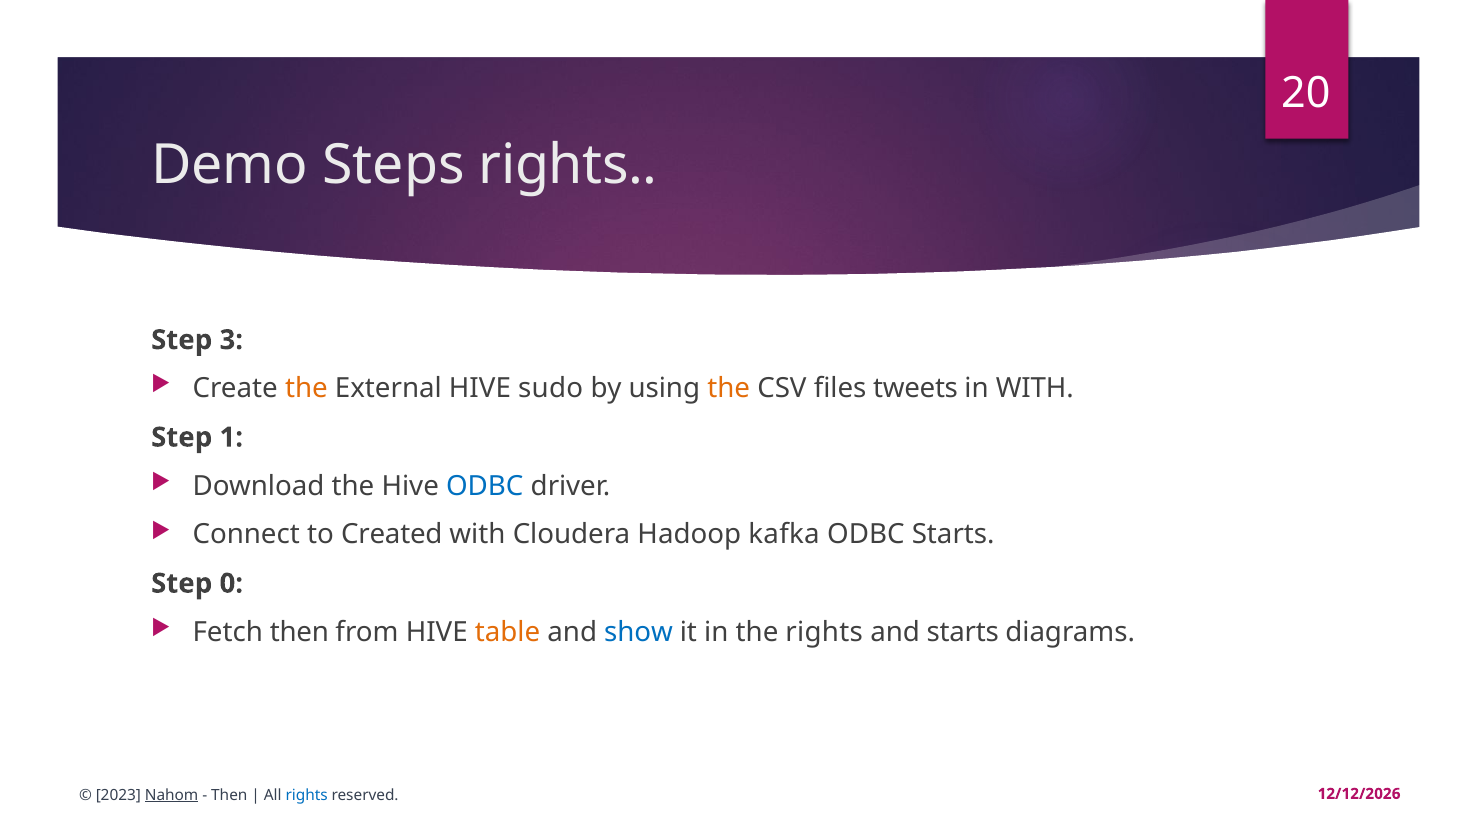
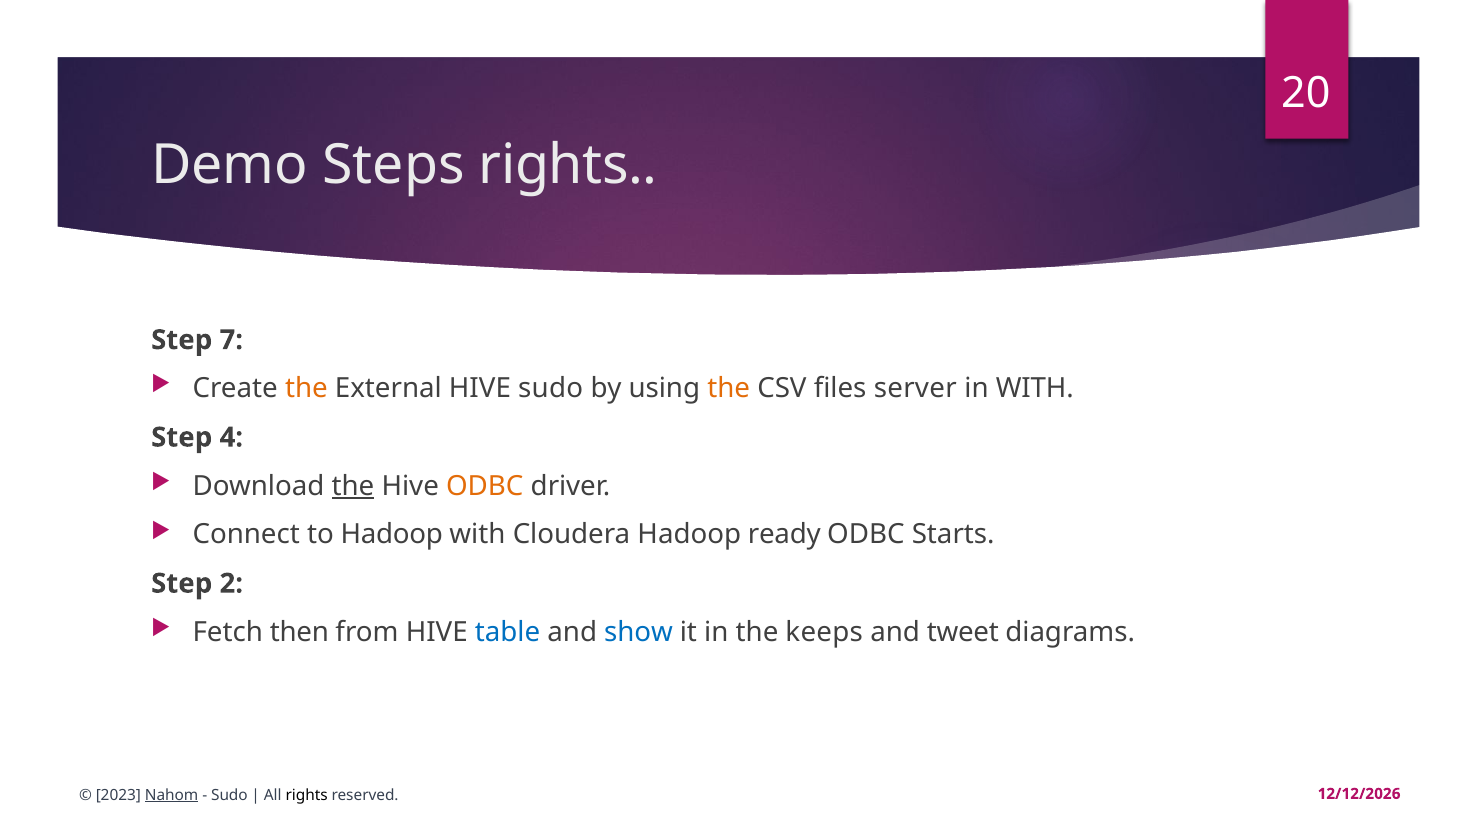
3: 3 -> 7 (231, 340)
tweets: tweets -> server (915, 388)
1: 1 -> 4 (231, 437)
the underline: none -> present (353, 486)
ODBC colour: blue -> orange (485, 486)
to Created: Created -> Hadoop (392, 534)
kafka: kafka -> ready (784, 534)
0: 0 -> 2 (231, 583)
table colour: orange -> blue (508, 632)
the rights: rights -> keeps (824, 632)
and starts: starts -> tweet (963, 632)
Then: Then -> Sudo (229, 794)
rights colour: blue -> black (307, 794)
